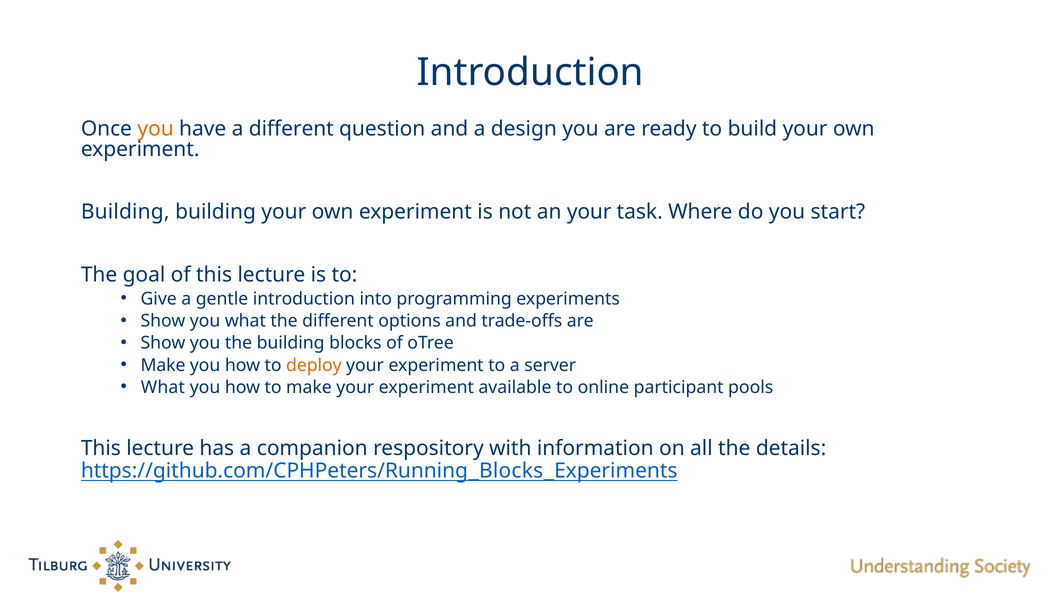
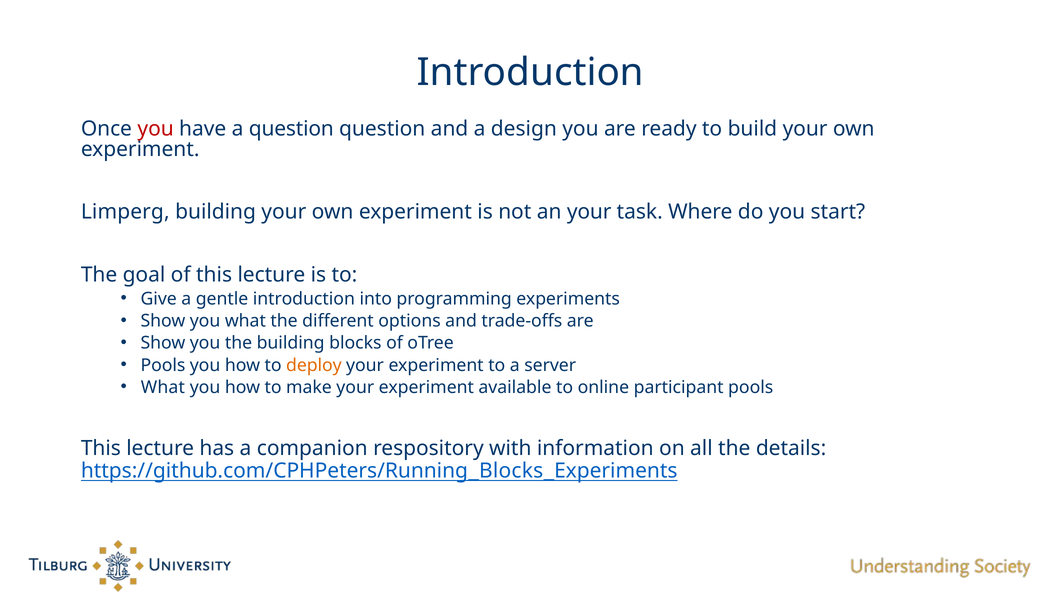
you colour: orange -> red (156, 129)
a different: different -> question (291, 129)
Building: Building -> Limperg (125, 212)
Make: Make -> Pools (163, 365)
